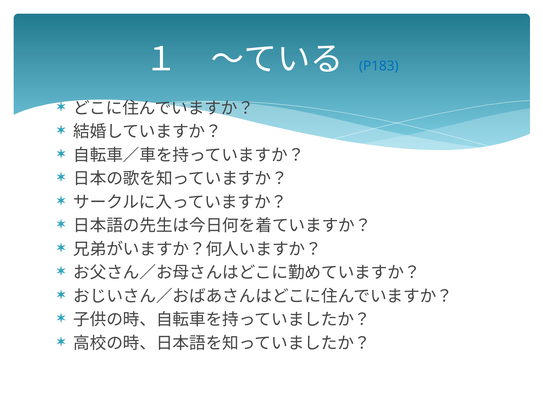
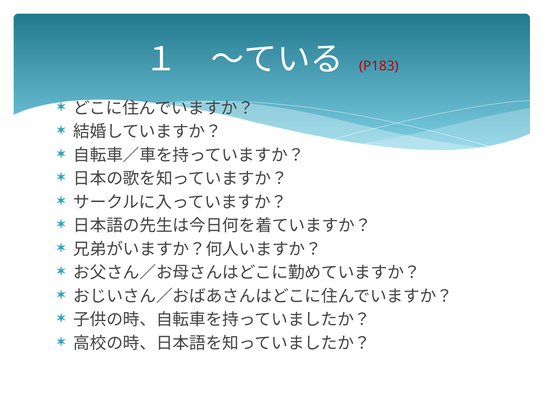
P183 colour: blue -> red (379, 66)
